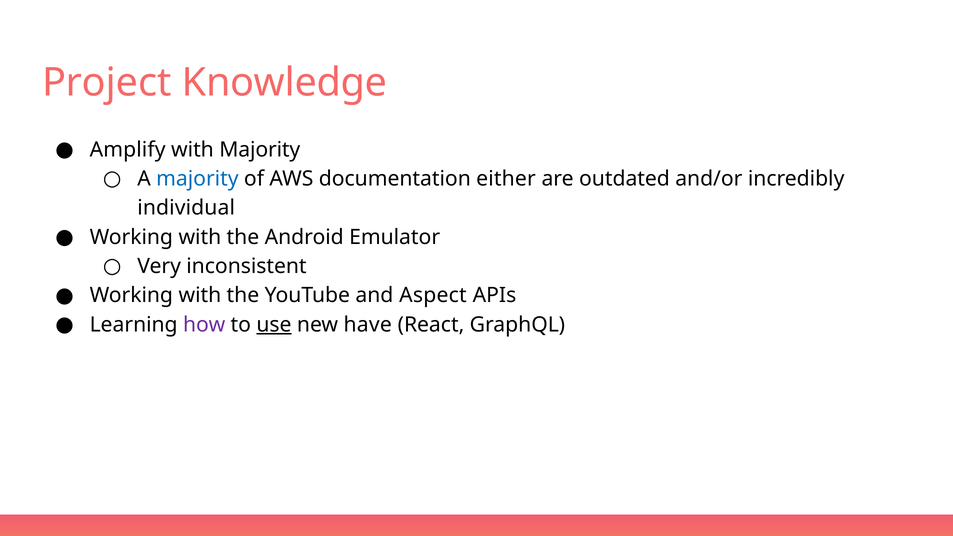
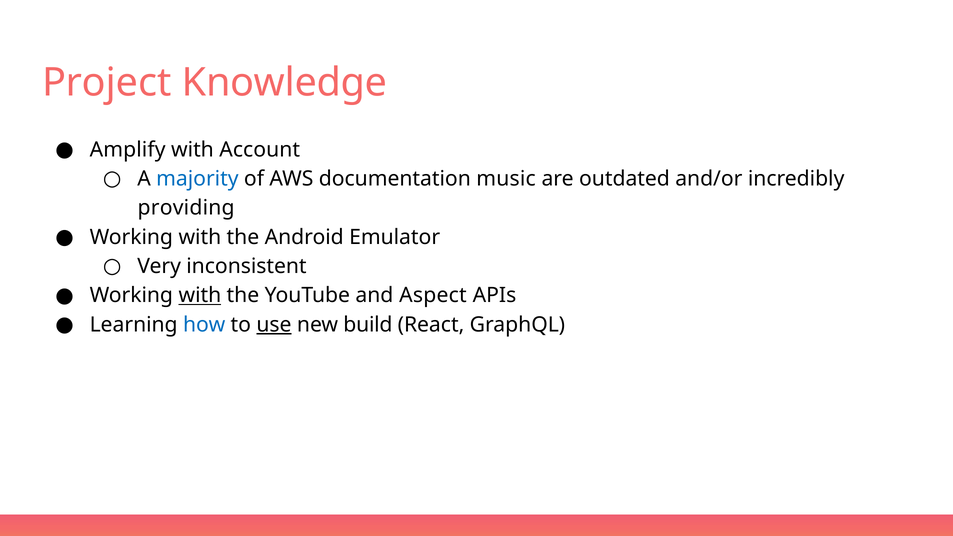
with Majority: Majority -> Account (260, 150)
either: either -> music (506, 179)
individual: individual -> providing (186, 208)
with underline: none -> present (200, 296)
how colour: purple -> blue (204, 325)
have: have -> build (368, 325)
